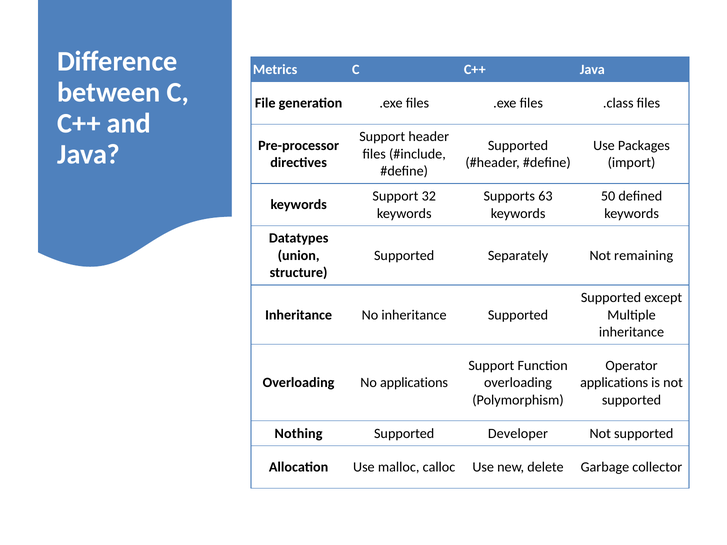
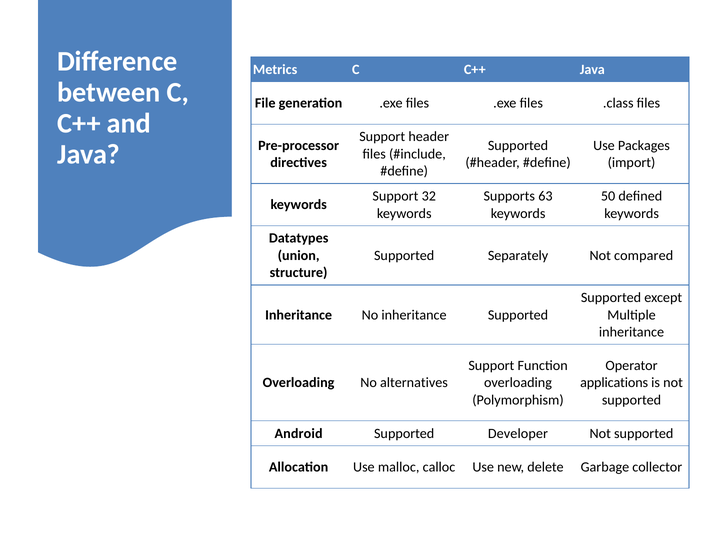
remaining: remaining -> compared (644, 256)
No applications: applications -> alternatives (414, 383)
Nothing: Nothing -> Android (299, 434)
